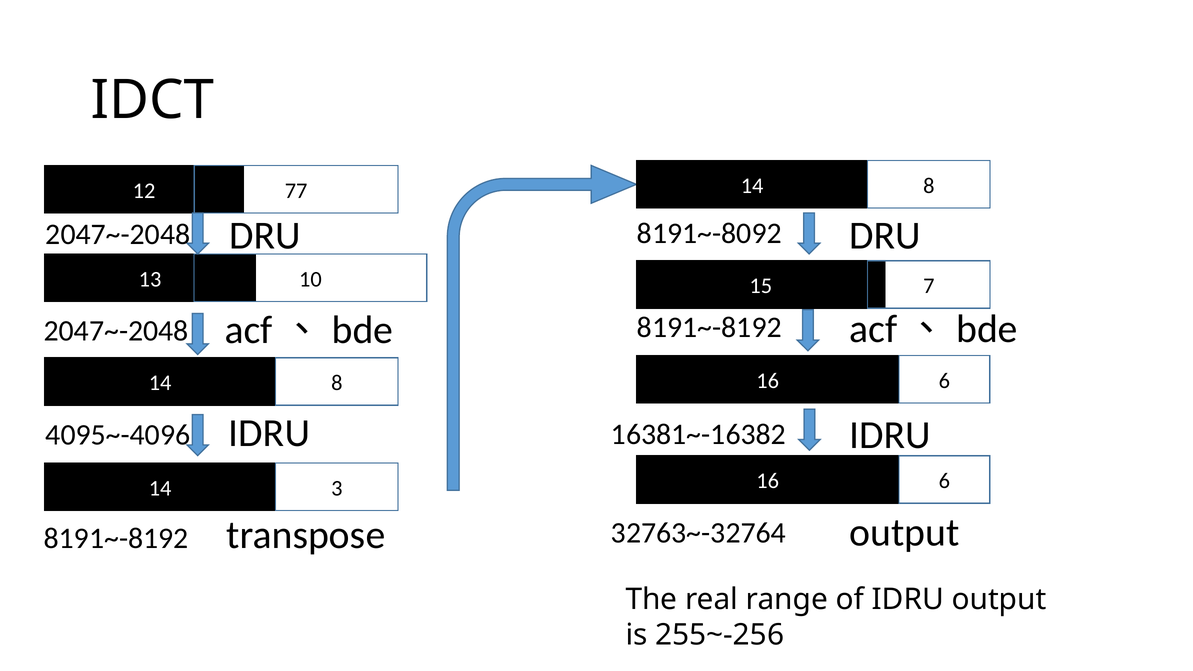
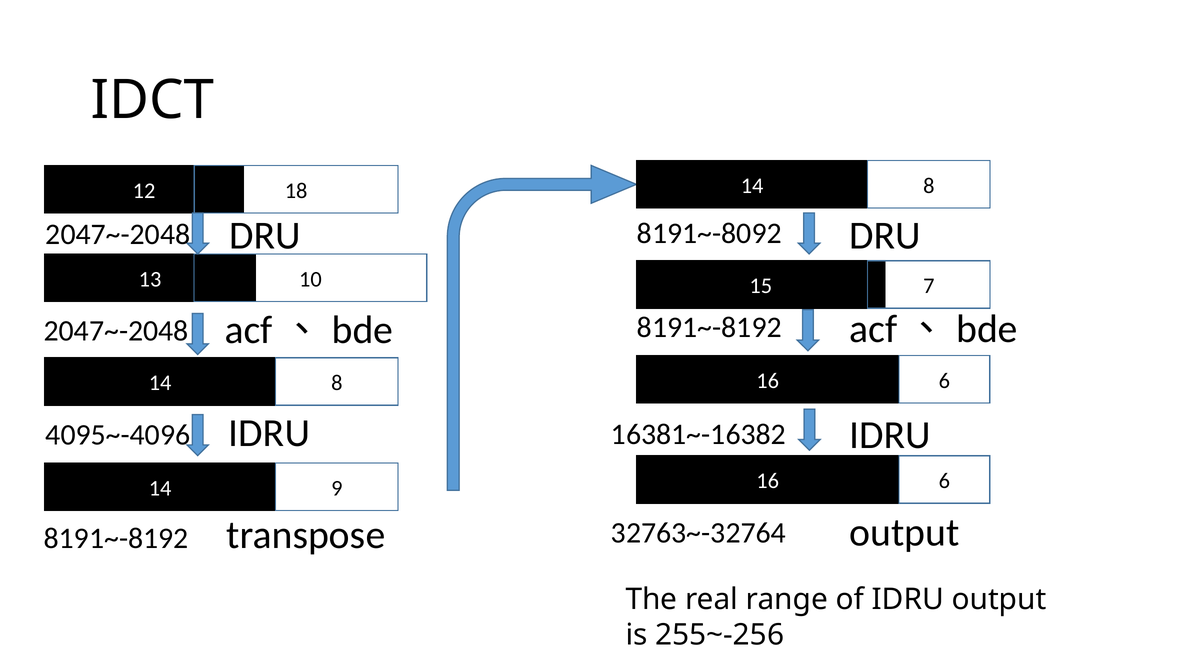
77: 77 -> 18 (296, 191)
3: 3 -> 9 (337, 488)
